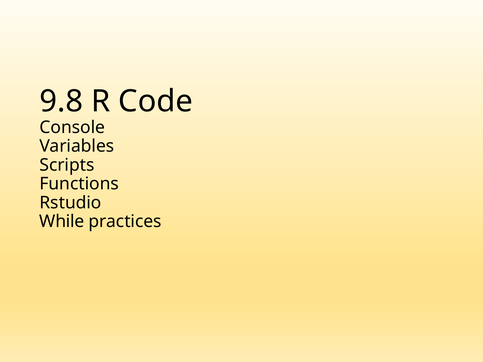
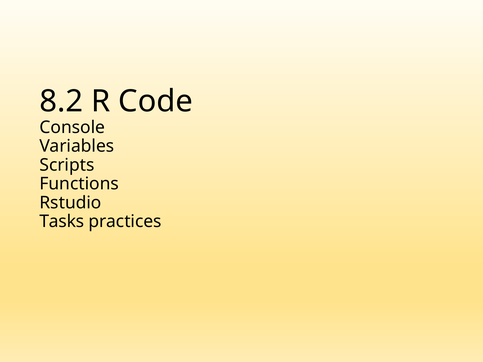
9.8: 9.8 -> 8.2 (61, 101)
While: While -> Tasks (62, 222)
